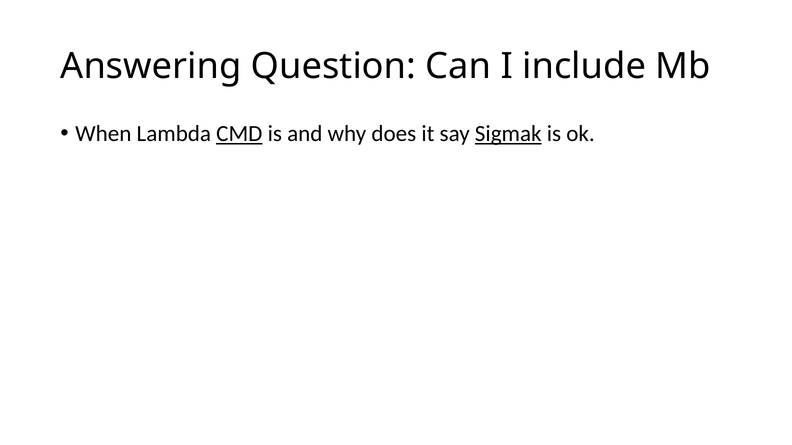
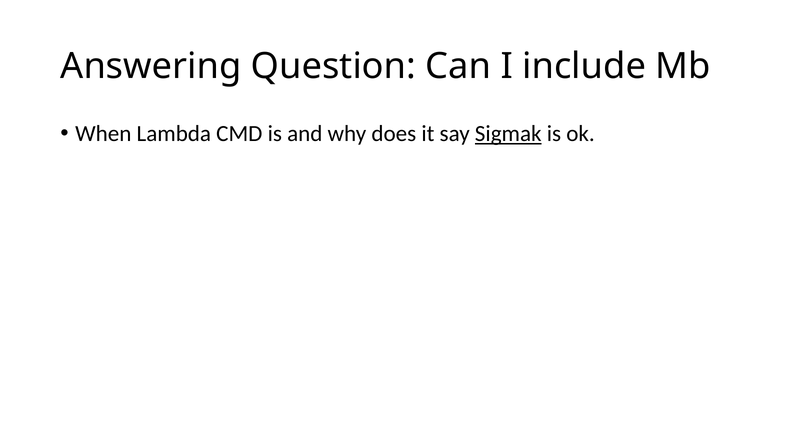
CMD underline: present -> none (239, 134)
